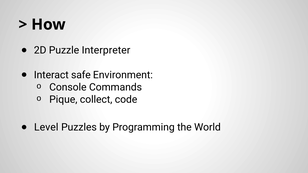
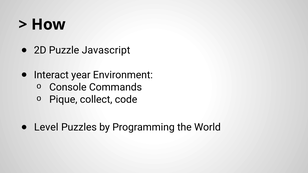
Interpreter: Interpreter -> Javascript (106, 50)
safe: safe -> year (81, 75)
